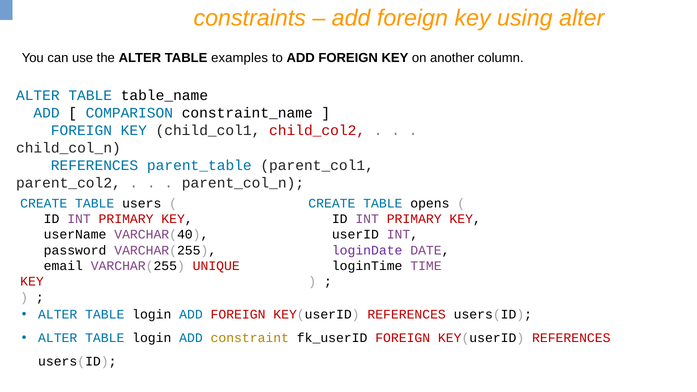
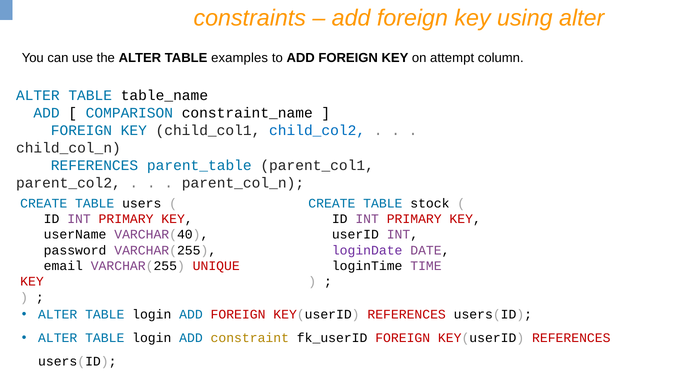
another: another -> attempt (452, 58)
child_col2 colour: red -> blue (317, 130)
opens: opens -> stock (430, 203)
